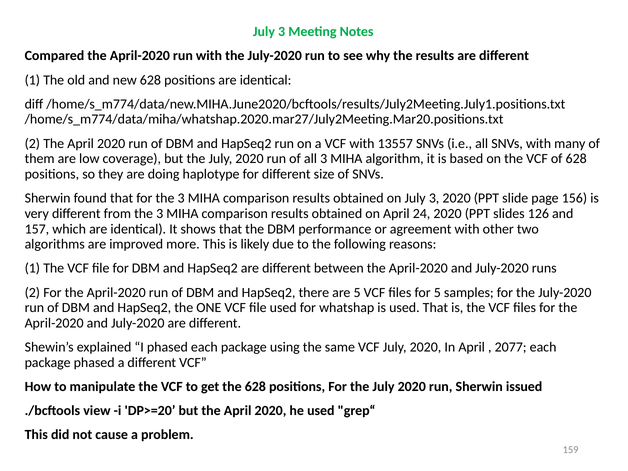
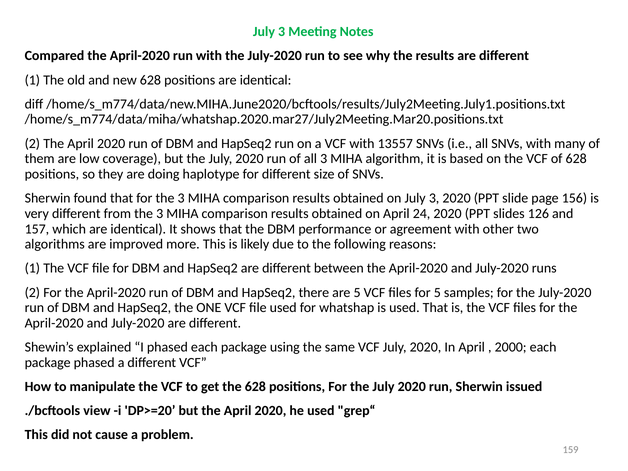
2077: 2077 -> 2000 (511, 347)
